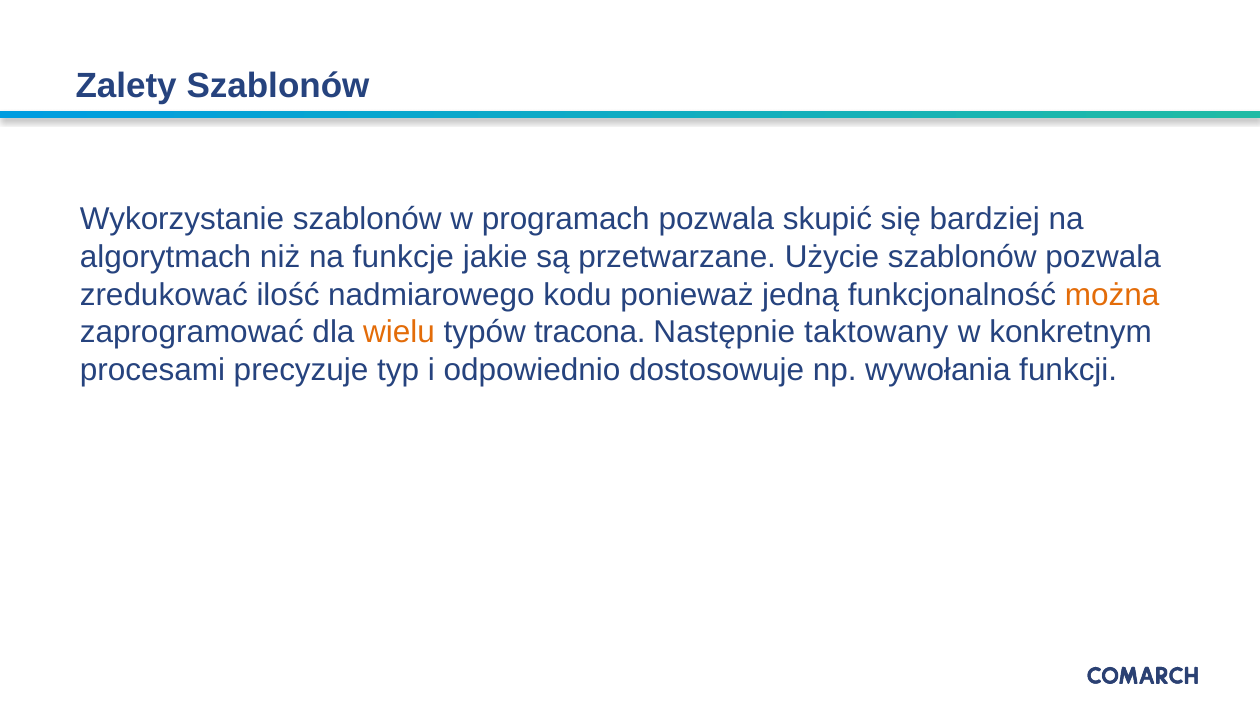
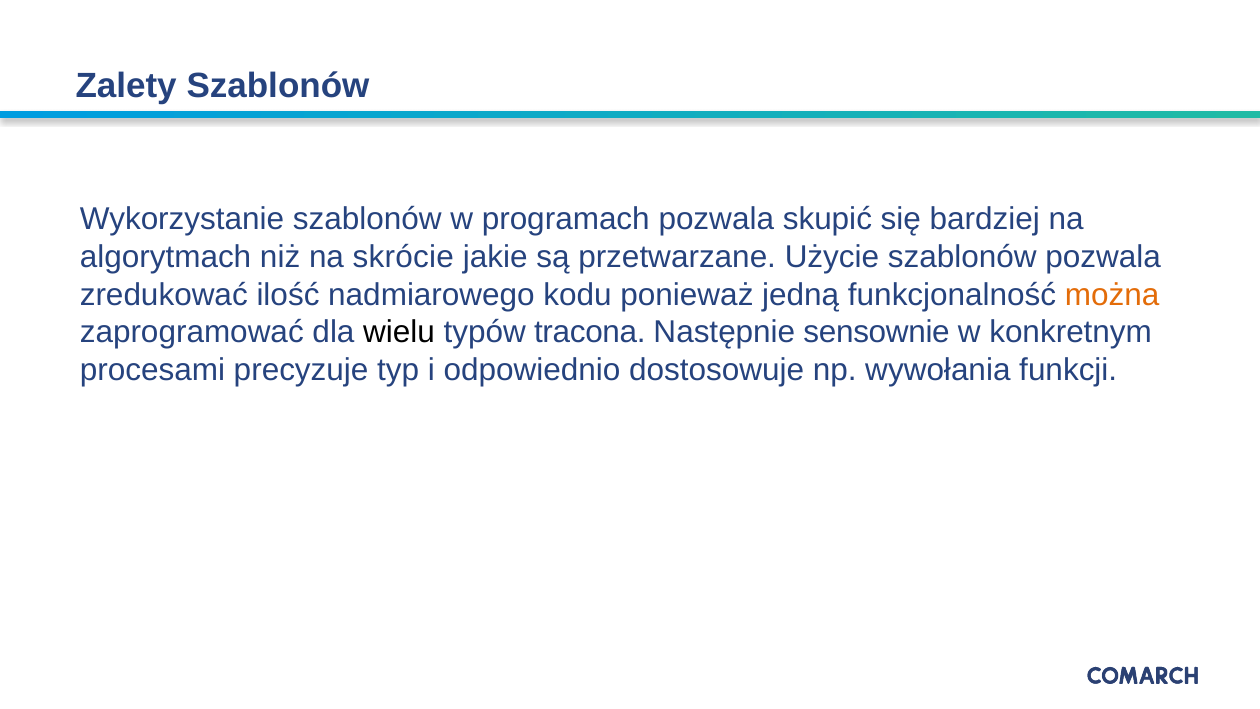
funkcje: funkcje -> skrócie (403, 257)
wielu colour: orange -> black (399, 332)
taktowany: taktowany -> sensownie (877, 332)
